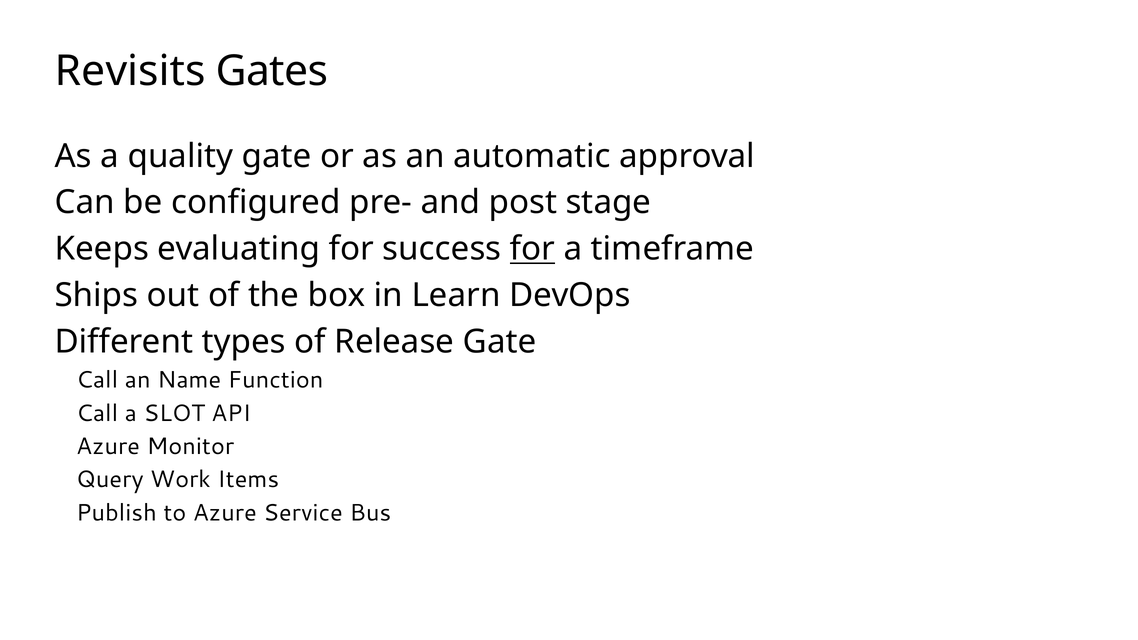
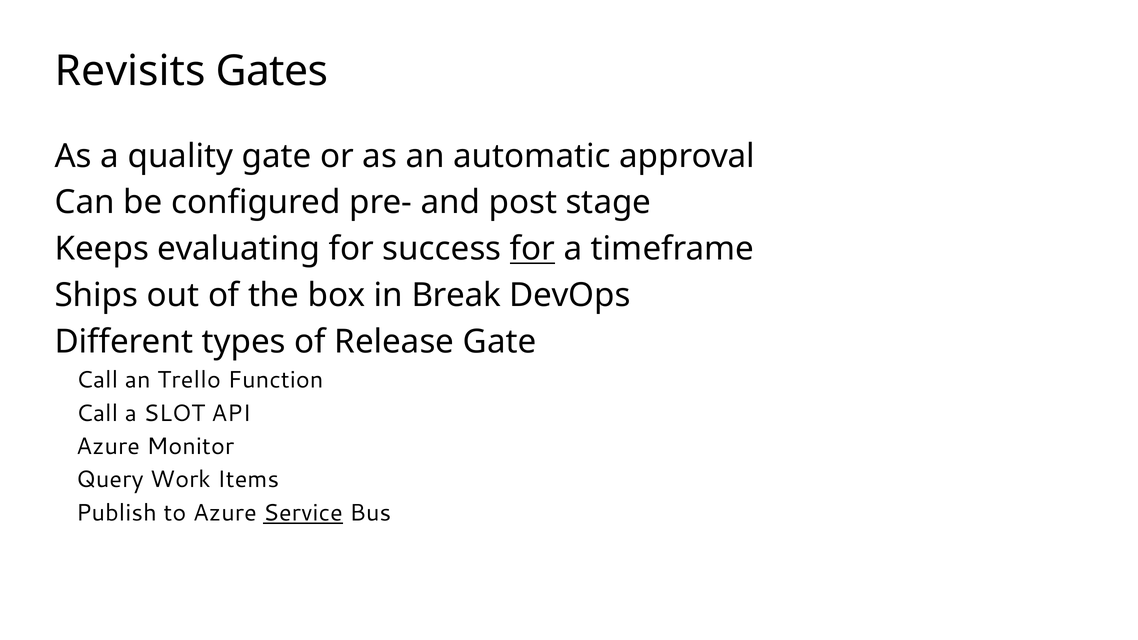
Learn: Learn -> Break (456, 295)
Name: Name -> Trello (189, 380)
Service underline: none -> present (303, 513)
